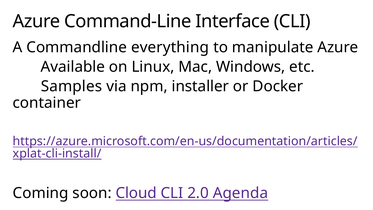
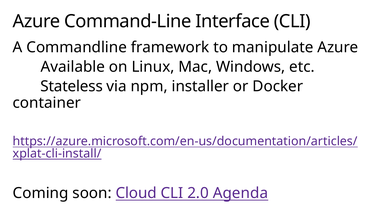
everything: everything -> framework (170, 47)
Samples: Samples -> Stateless (72, 86)
